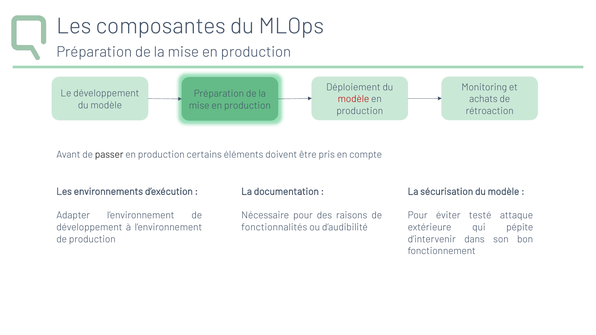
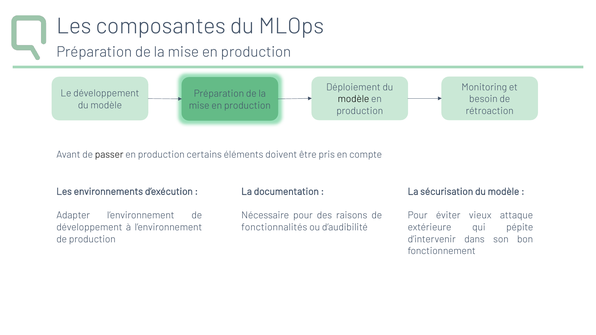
modèle colour: red -> black (353, 99)
achats: achats -> besoin (483, 99)
testé: testé -> vieux (480, 215)
